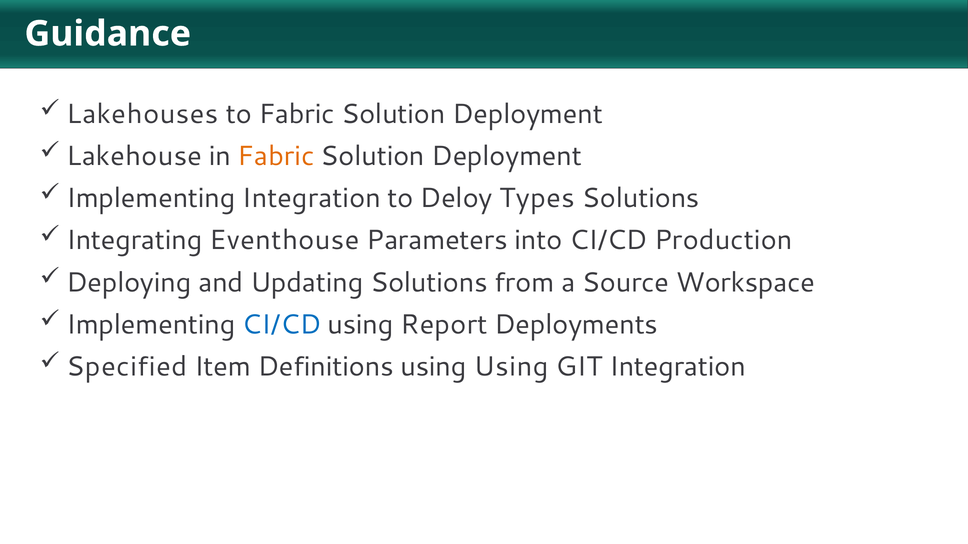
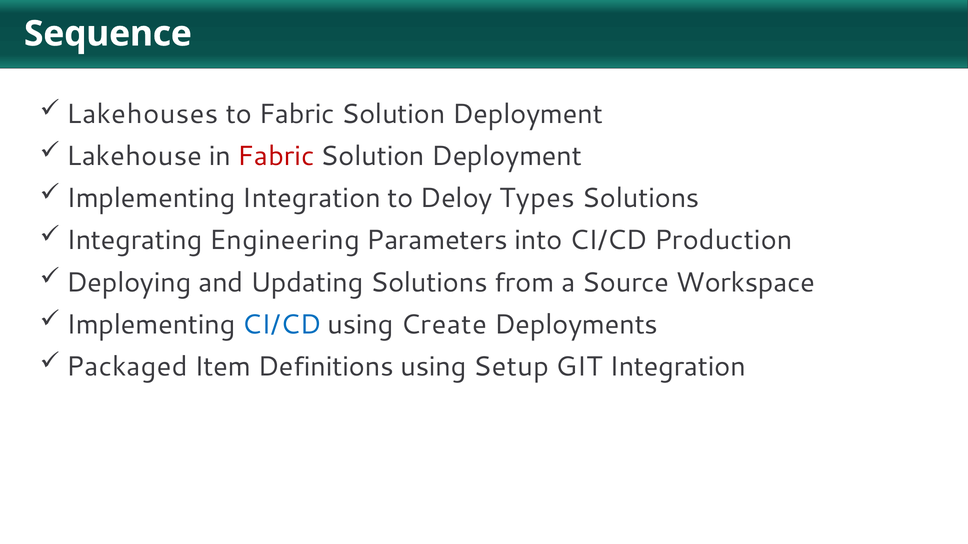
Guidance: Guidance -> Sequence (108, 34)
Fabric colour: orange -> red (276, 156)
Eventhouse: Eventhouse -> Engineering (285, 241)
Report: Report -> Create (444, 325)
Specified: Specified -> Packaged (127, 367)
using Using: Using -> Setup (511, 367)
